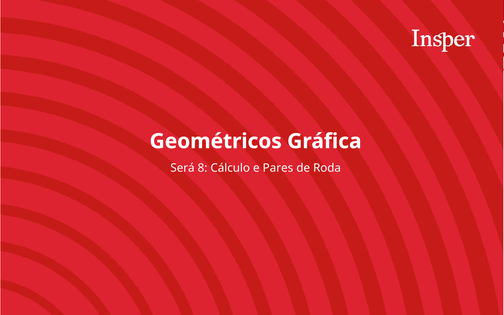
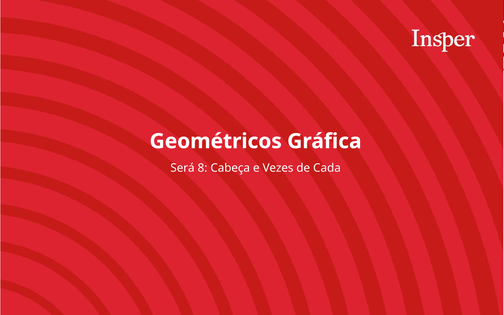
Cálculo: Cálculo -> Cabeça (230, 168)
Pares: Pares -> Vezes (278, 168)
Roda: Roda -> Cada (327, 168)
